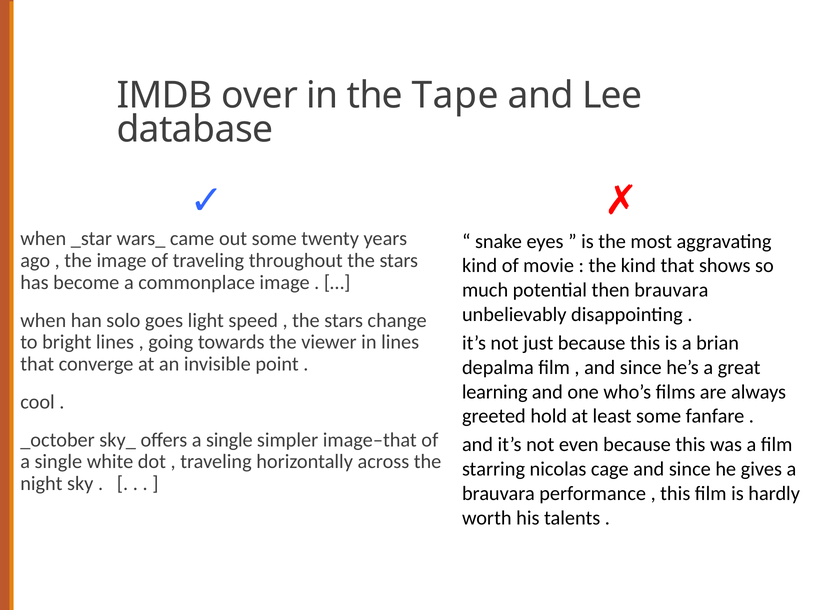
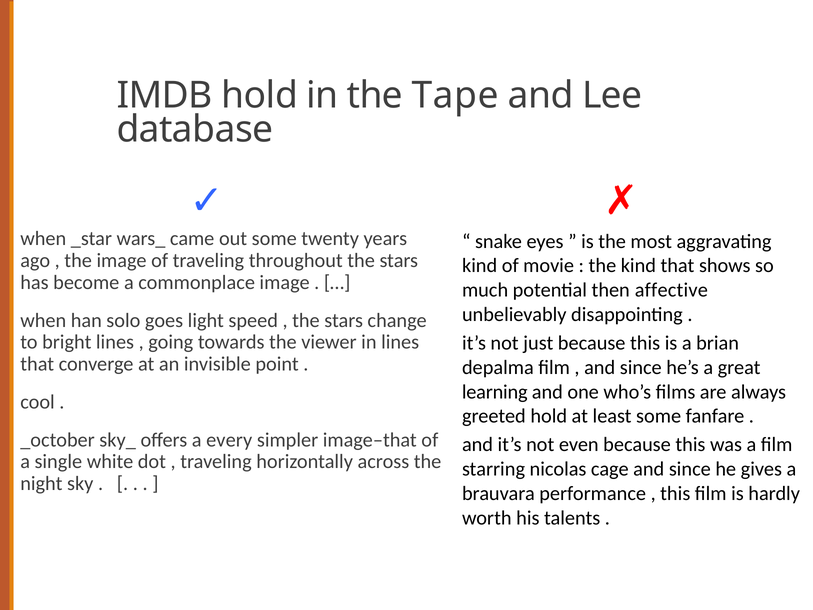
IMDB over: over -> hold (260, 95)
then brauvara: brauvara -> affective (671, 290)
offers a single: single -> every (229, 440)
